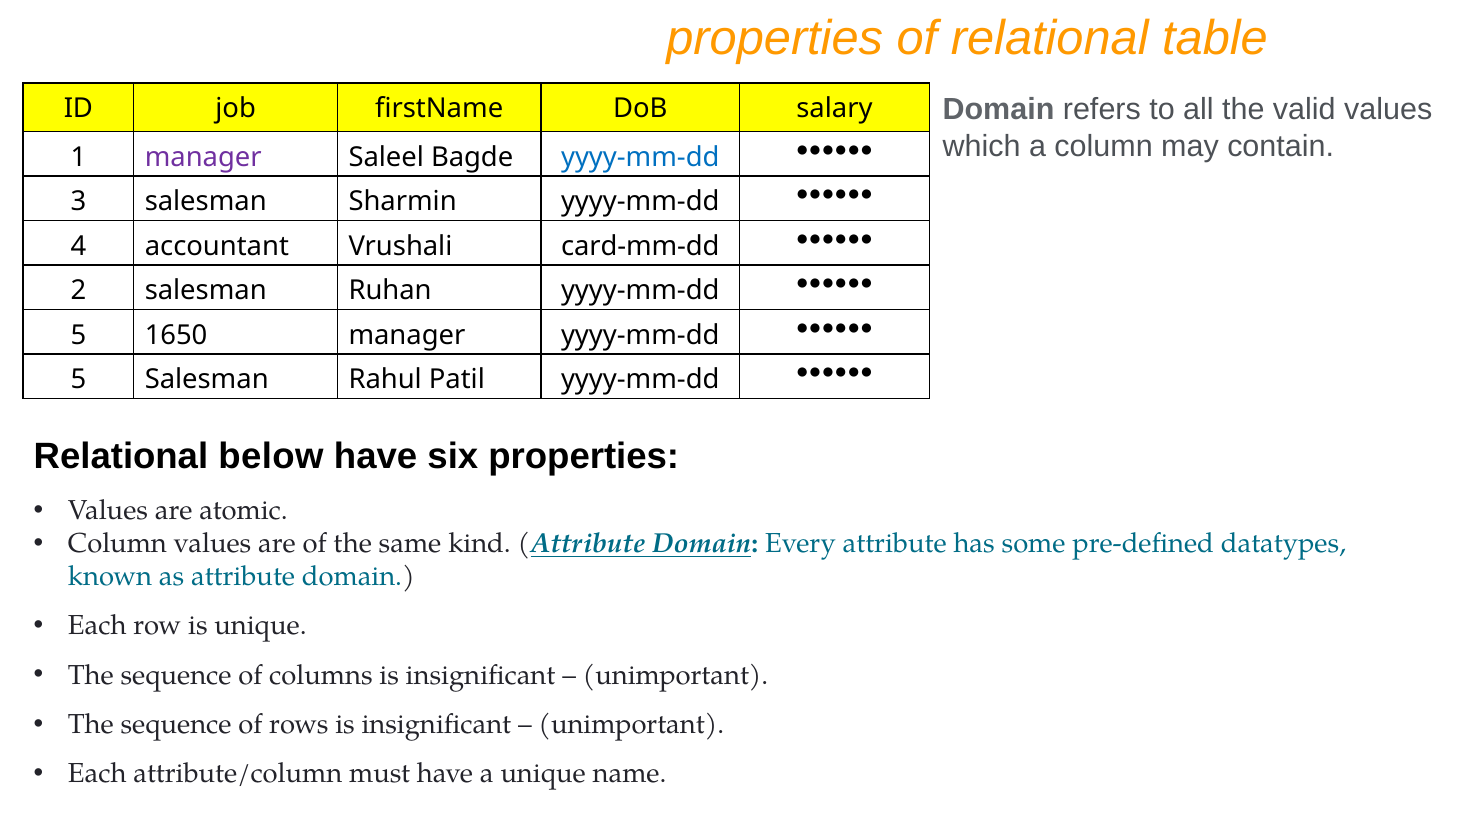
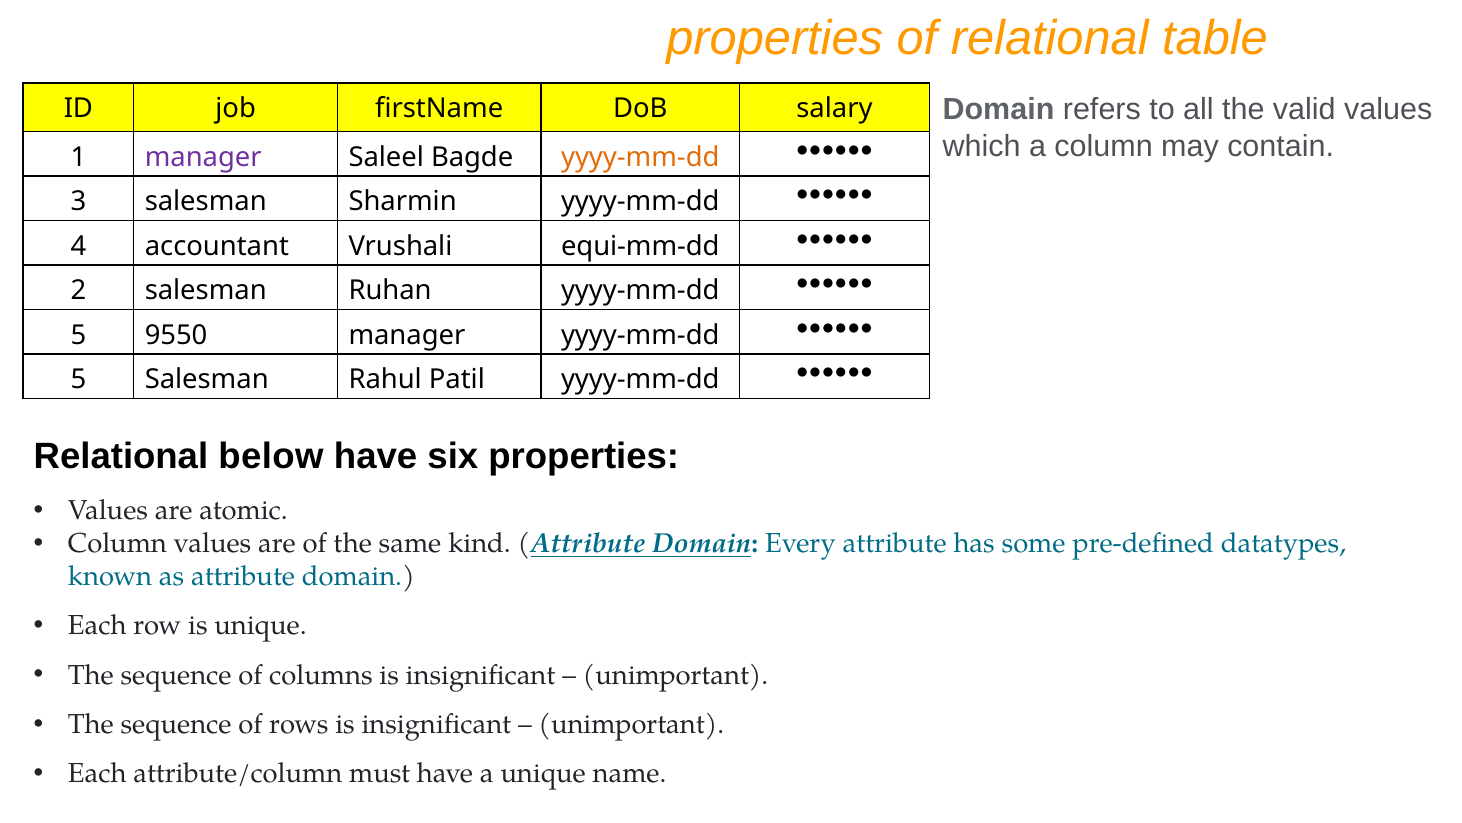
yyyy-mm-dd colour: blue -> orange (640, 157)
card-mm-dd: card-mm-dd -> equi-mm-dd (640, 246)
1650: 1650 -> 9550 (176, 335)
